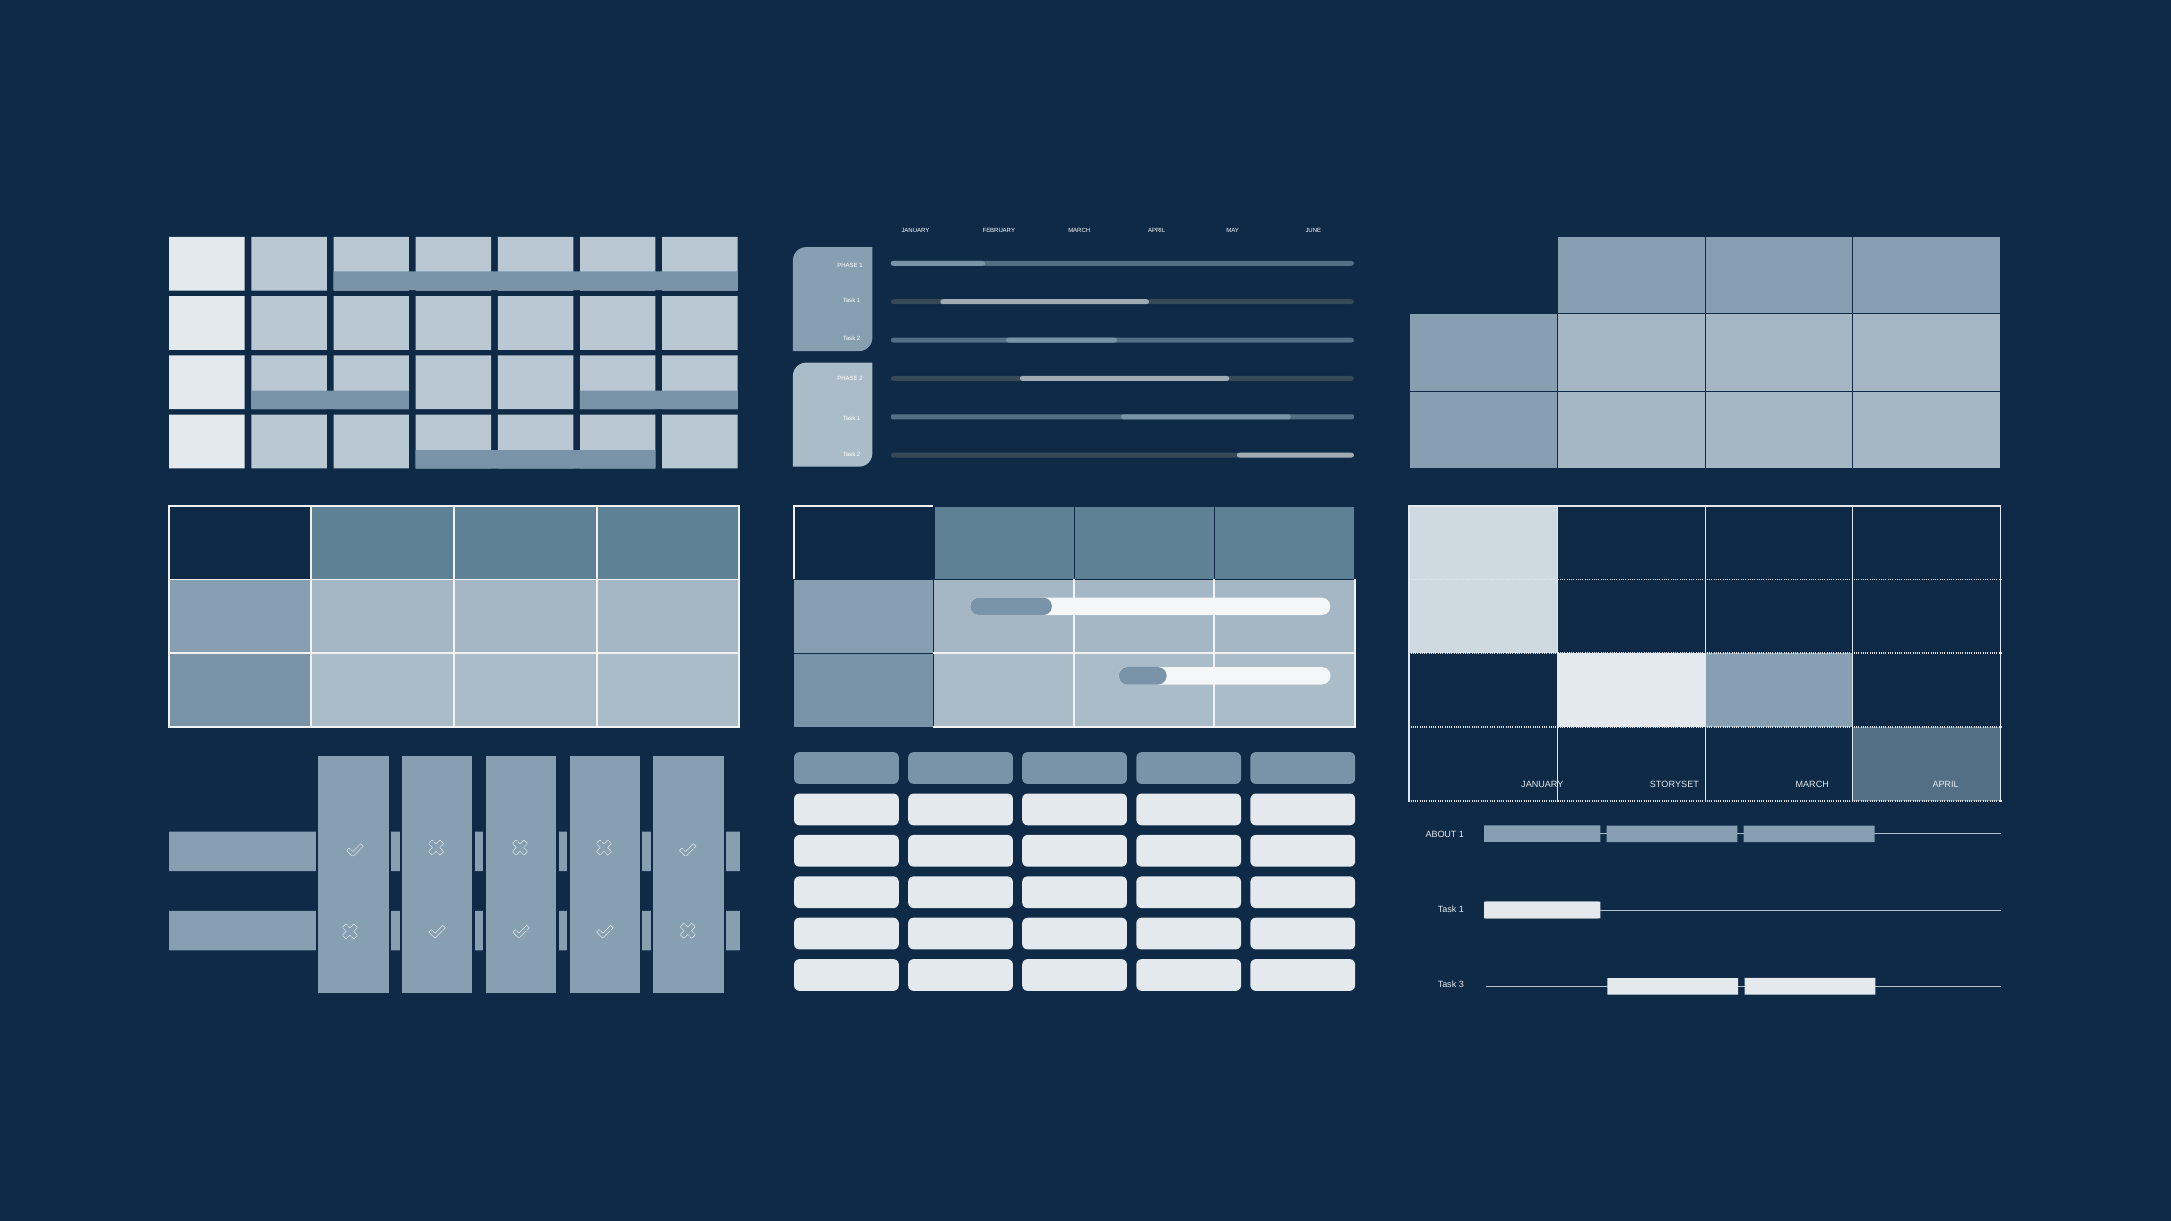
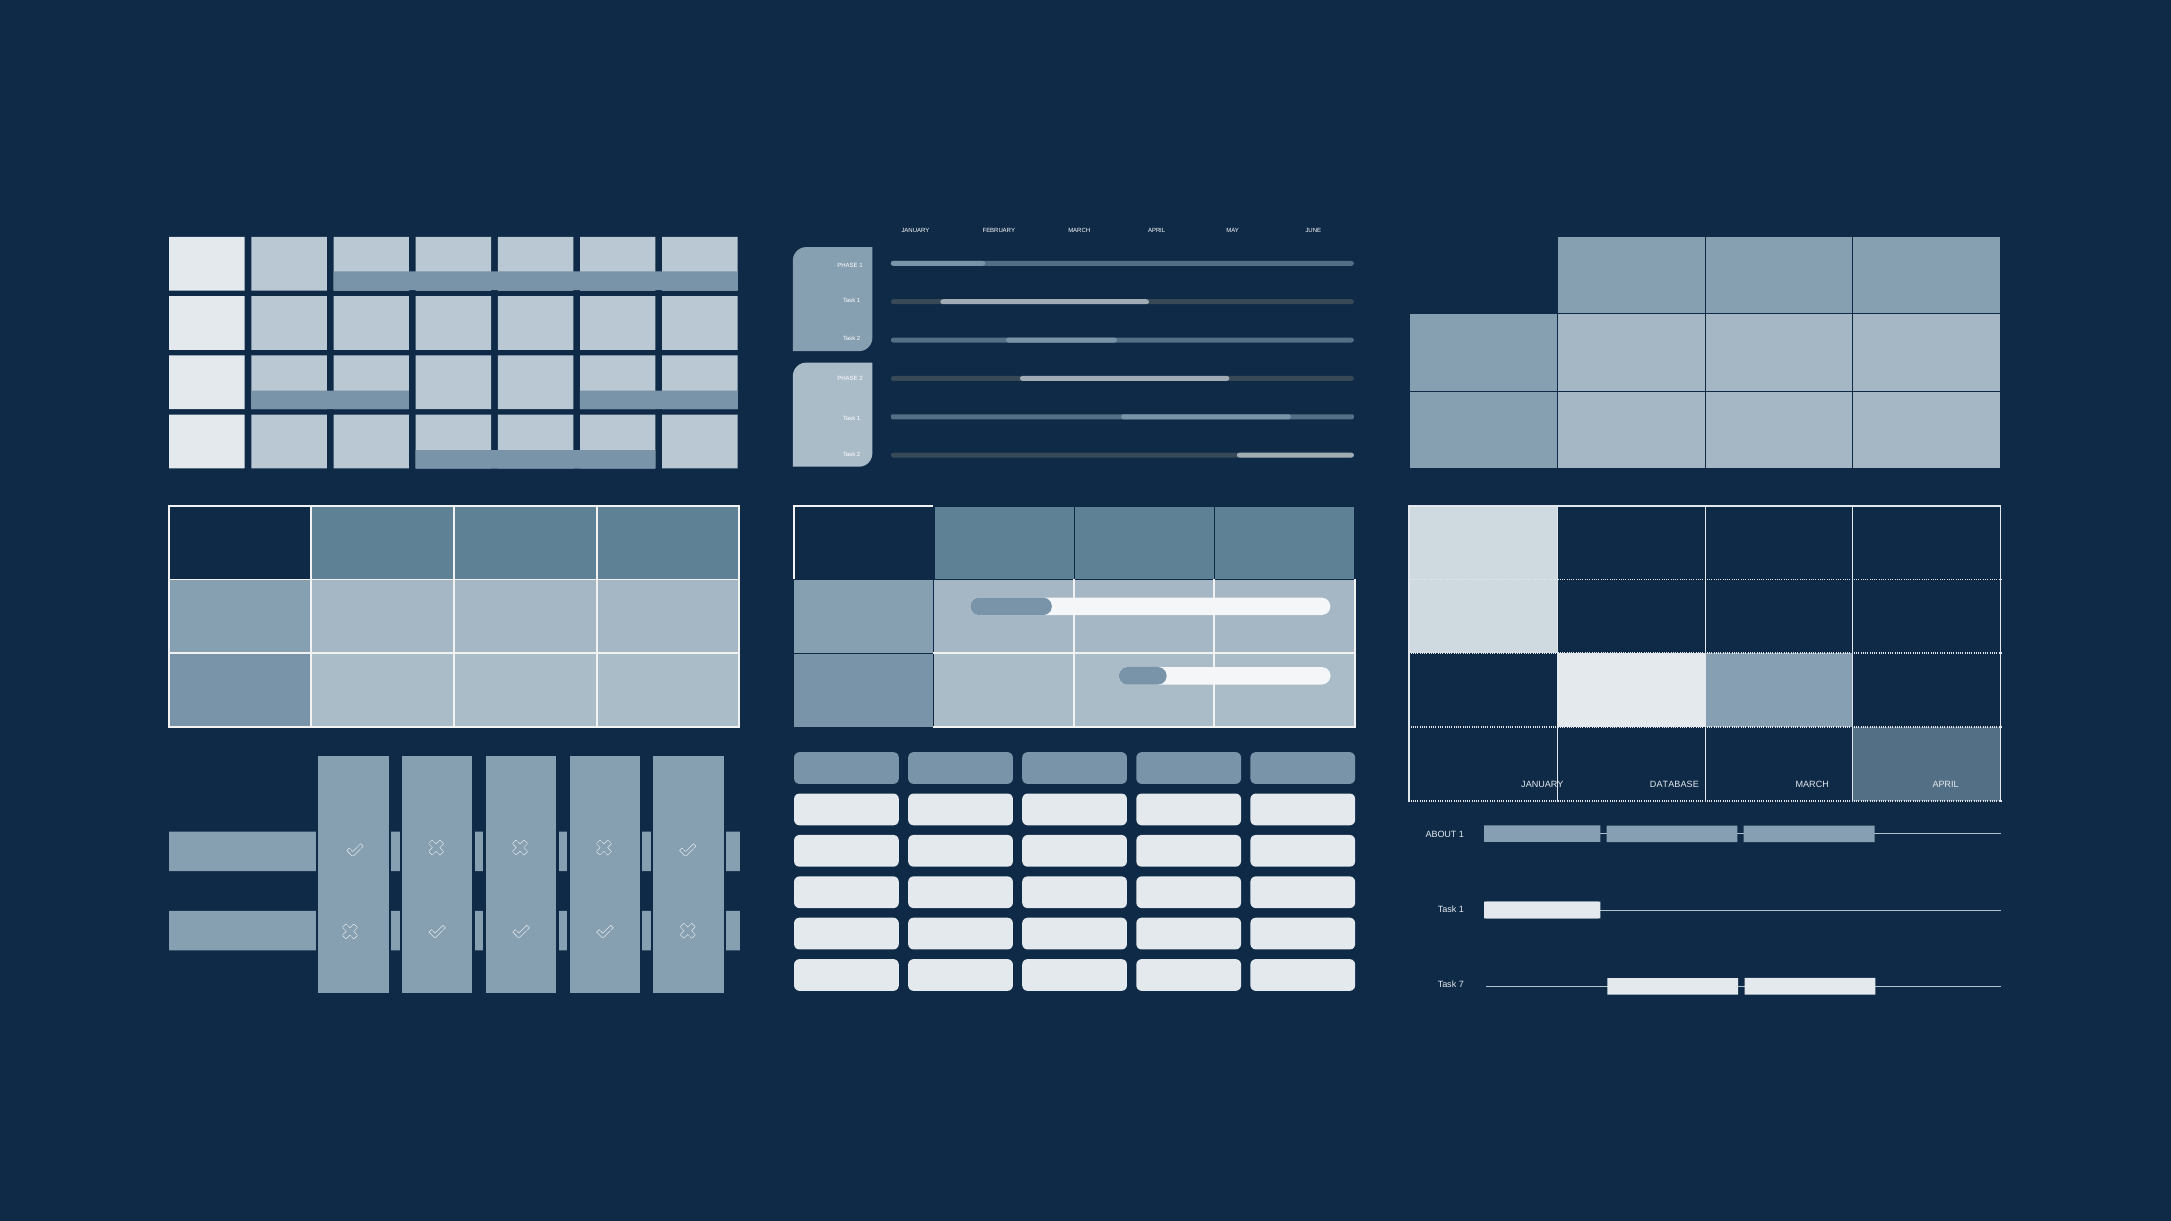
STORYSET: STORYSET -> DATABASE (1674, 784)
3: 3 -> 7 (1461, 984)
